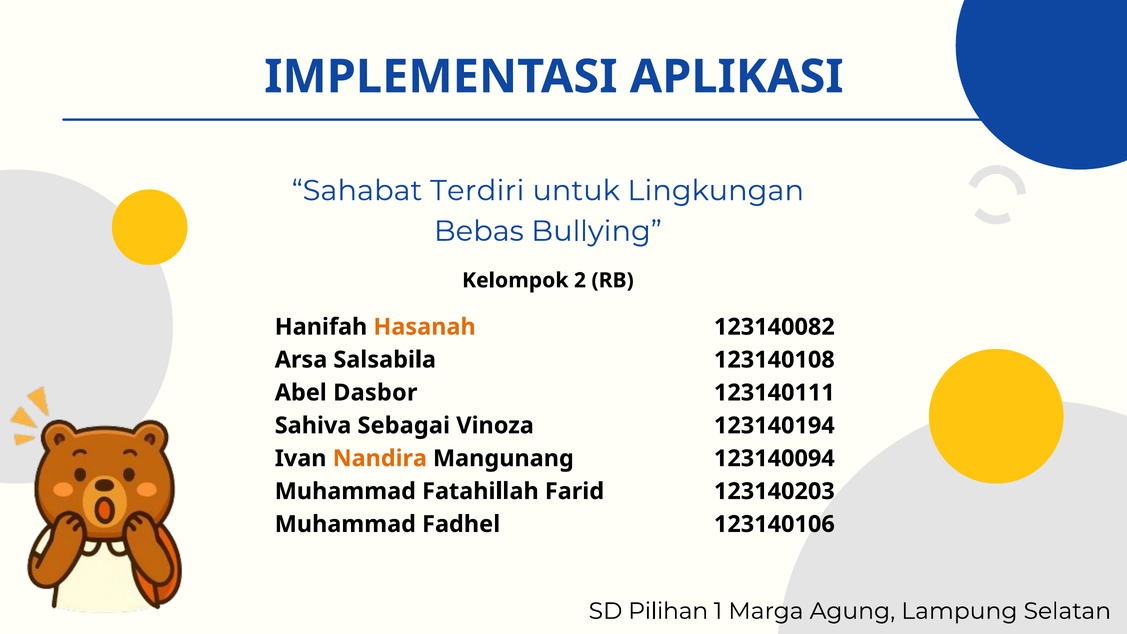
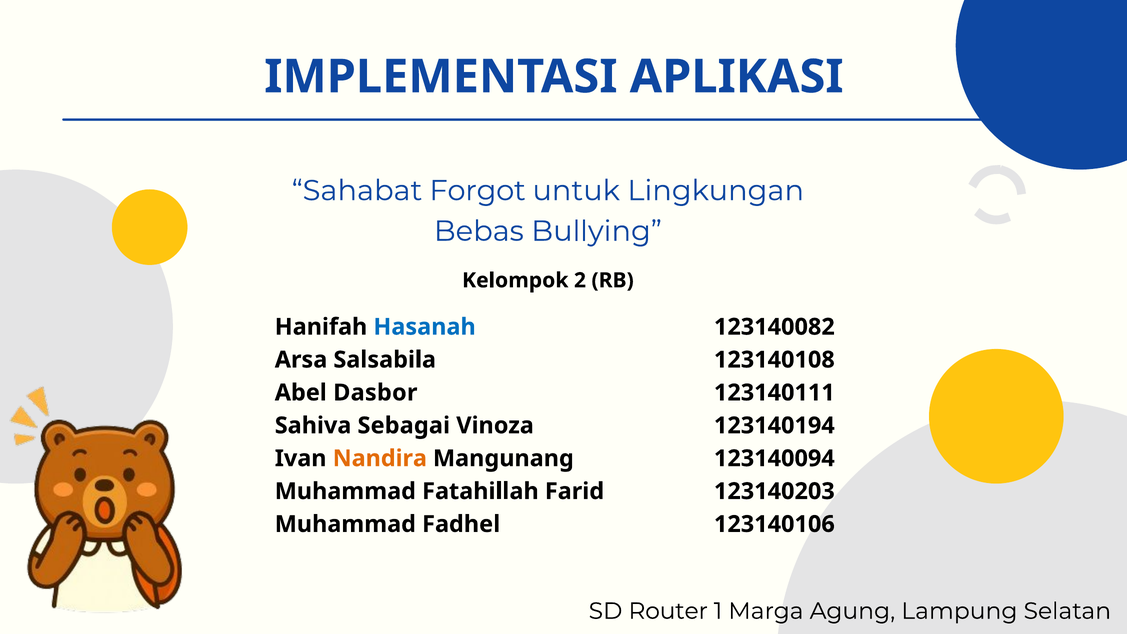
Terdiri: Terdiri -> Forgot (478, 191)
Hasanah colour: orange -> blue (425, 327)
Pilihan: Pilihan -> Router (668, 611)
